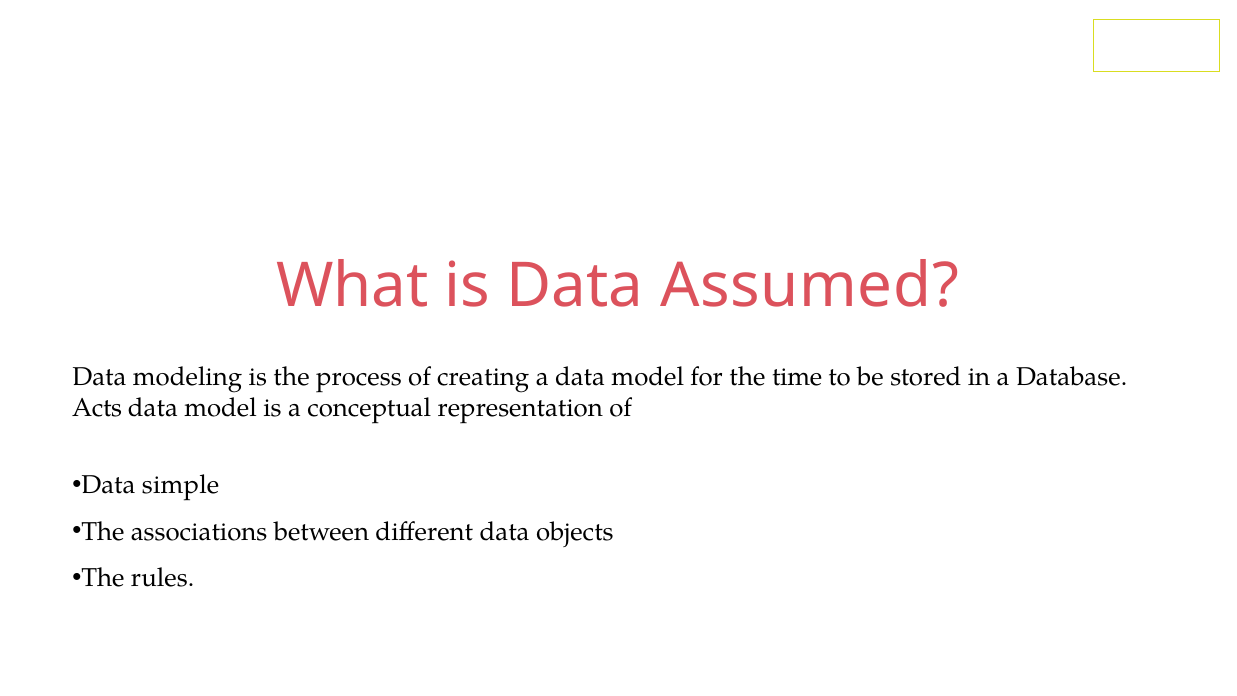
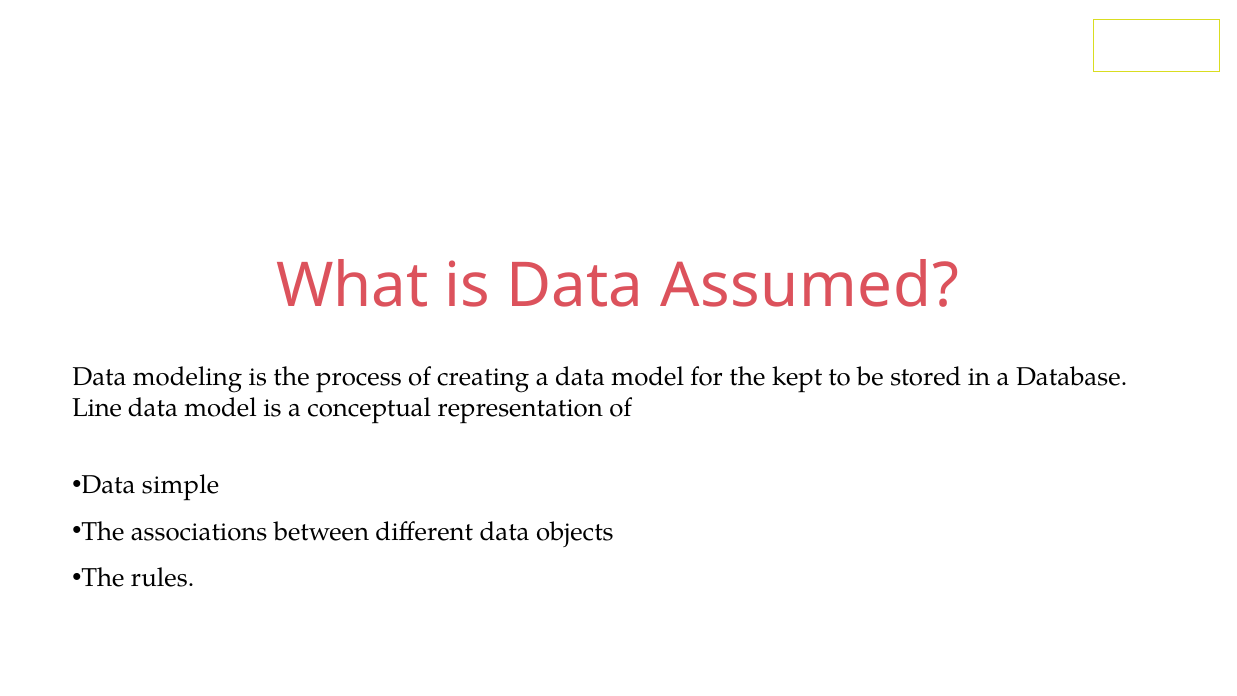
time: time -> kept (797, 377)
Acts: Acts -> Line (97, 408)
